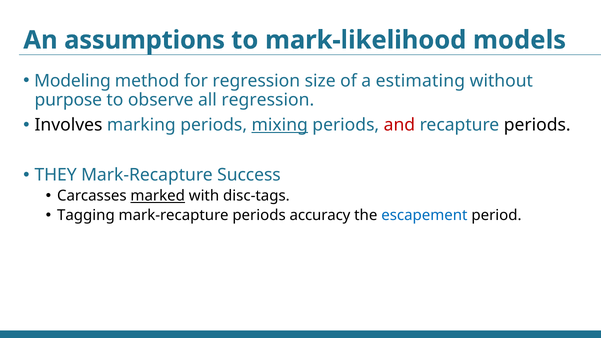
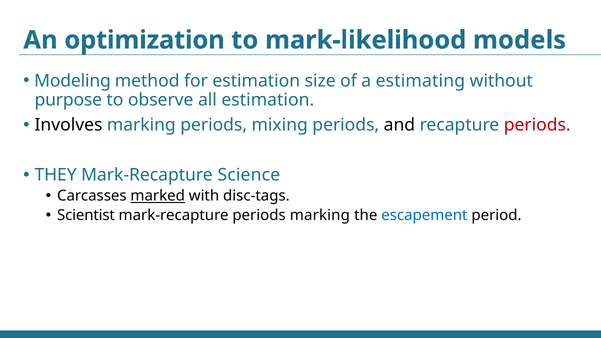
assumptions: assumptions -> optimization (145, 40)
for regression: regression -> estimation (256, 81)
all regression: regression -> estimation (268, 100)
mixing underline: present -> none (280, 125)
and colour: red -> black (399, 125)
periods colour: black -> red (537, 125)
Success: Success -> Science (249, 175)
Tagging: Tagging -> Scientist (86, 215)
periods accuracy: accuracy -> marking (320, 215)
